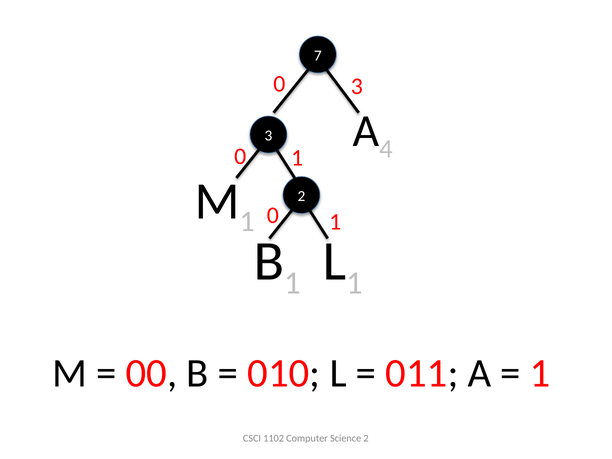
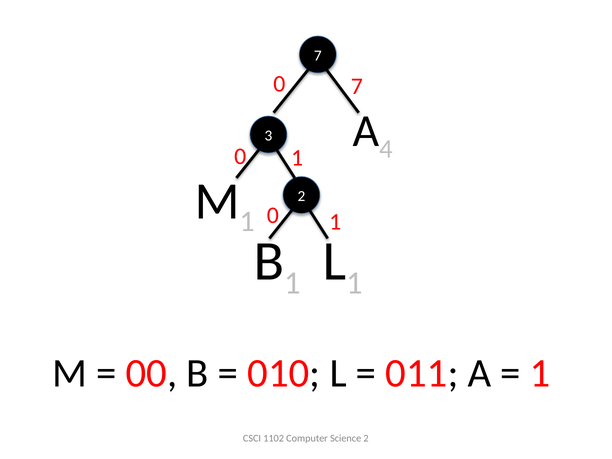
0 3: 3 -> 7 (357, 86)
